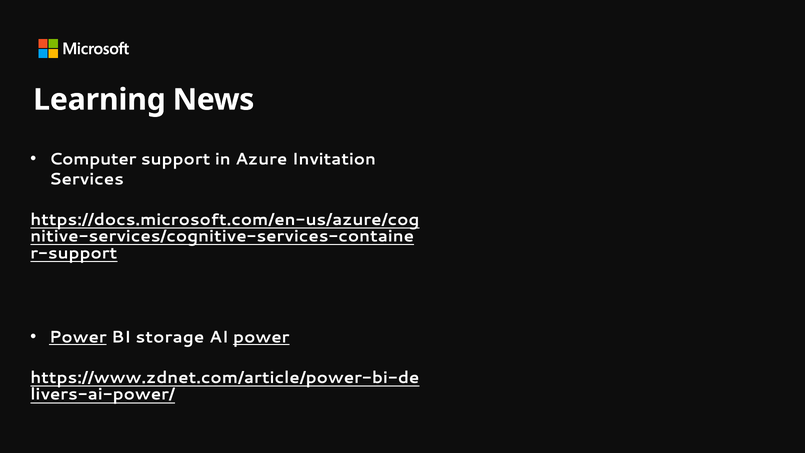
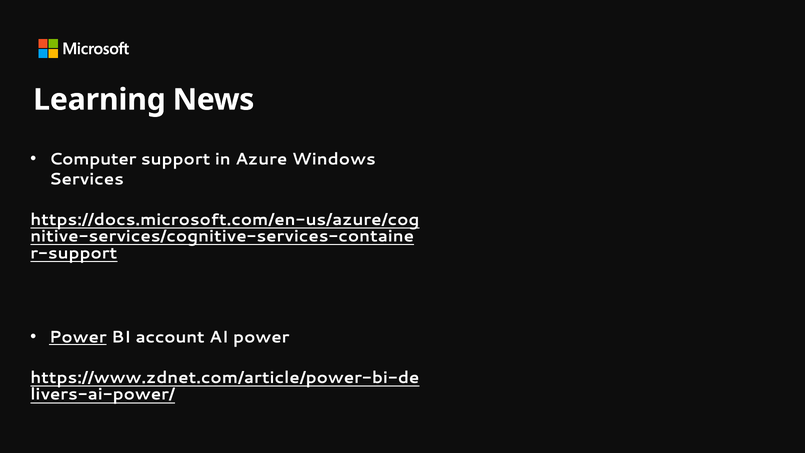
Invitation: Invitation -> Windows (334, 159)
storage: storage -> account (170, 337)
power underline: present -> none (261, 337)
